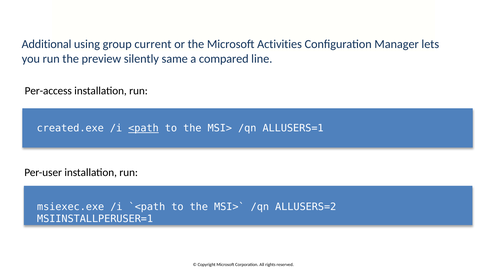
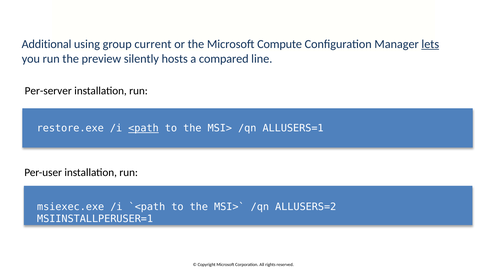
Activities: Activities -> Compute (280, 44)
lets underline: none -> present (430, 44)
same: same -> hosts (175, 59)
Per-access: Per-access -> Per-server (48, 91)
created.exe: created.exe -> restore.exe (70, 128)
